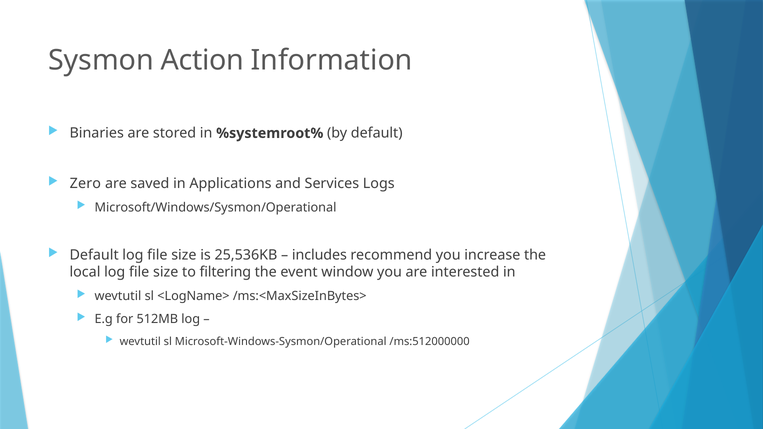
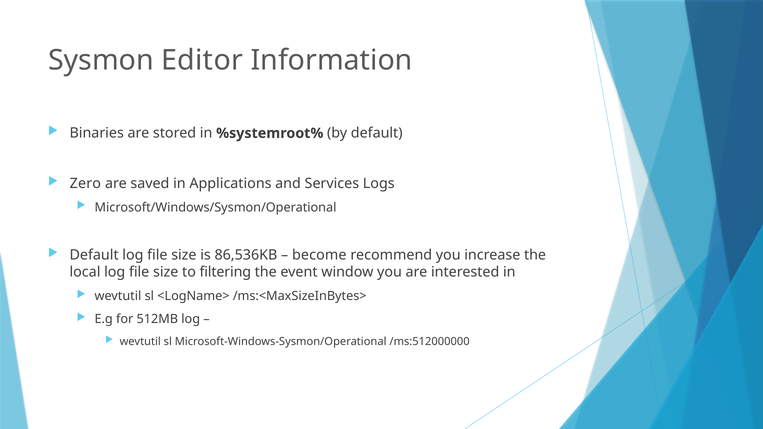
Action: Action -> Editor (202, 60)
25,536KB: 25,536KB -> 86,536KB (246, 255)
includes: includes -> become (319, 255)
